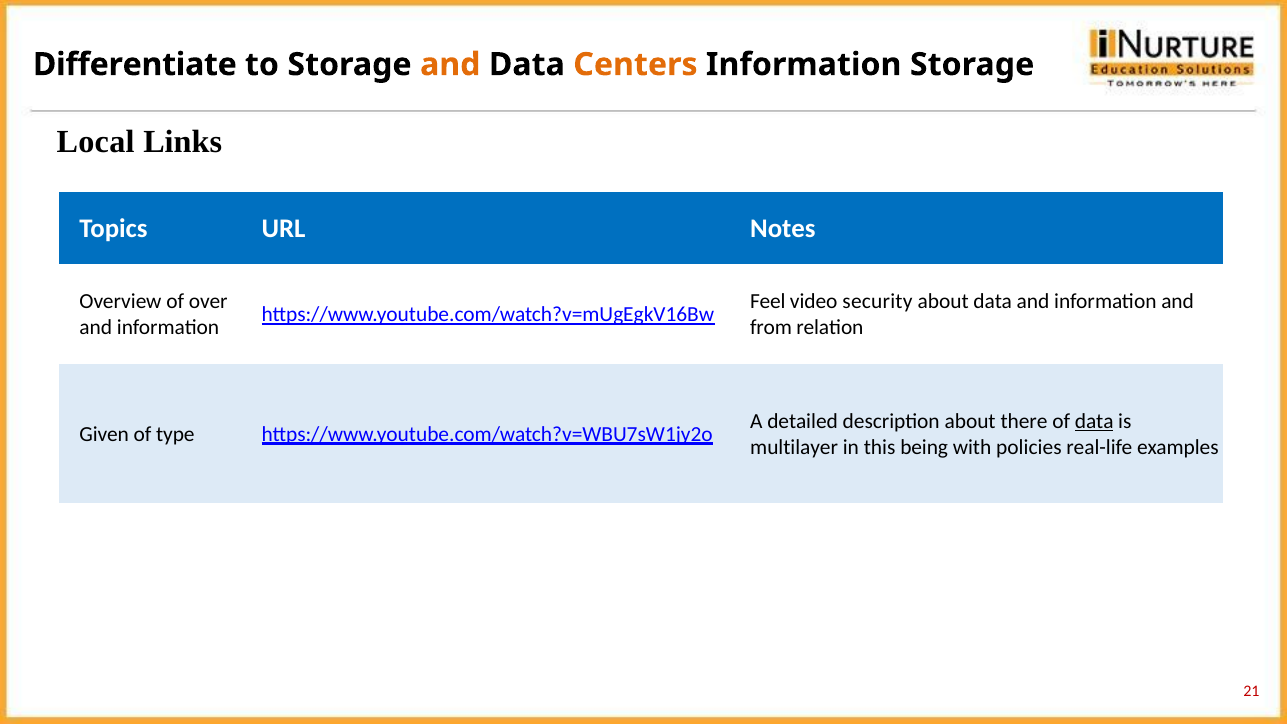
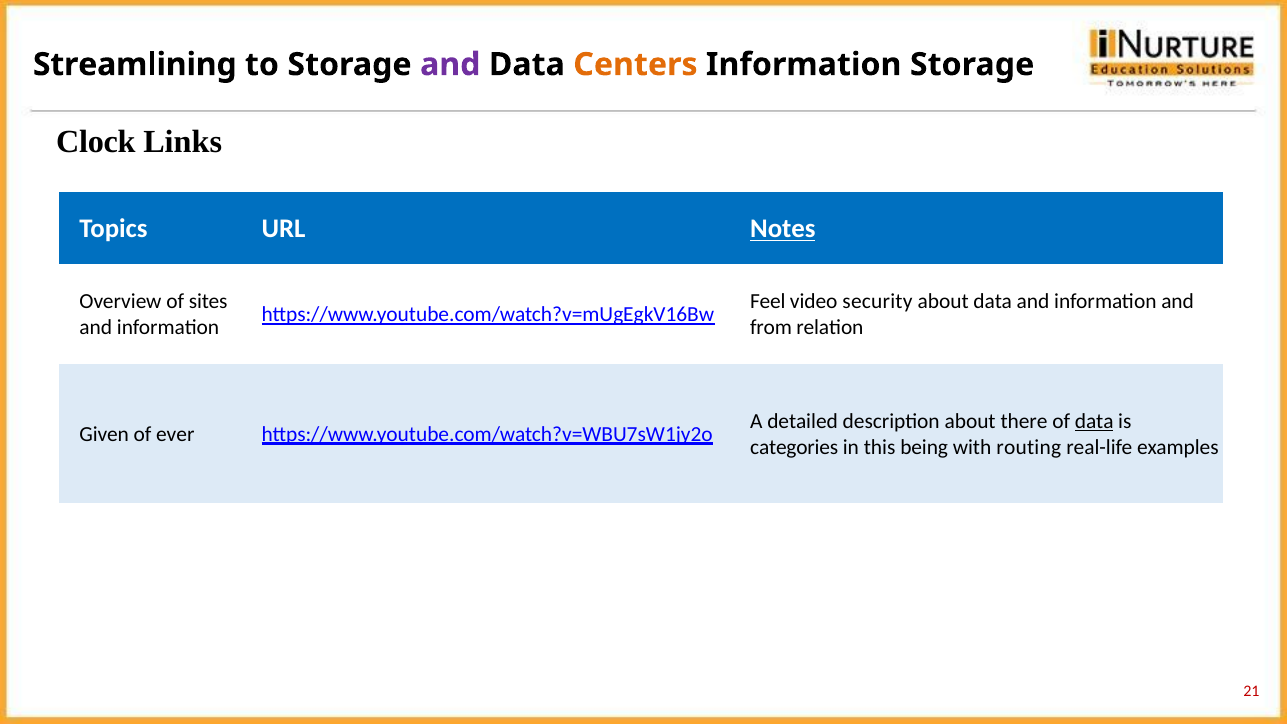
Differentiate: Differentiate -> Streamlining (135, 65)
and colour: orange -> purple (450, 65)
Local: Local -> Clock (96, 141)
Notes underline: none -> present (783, 229)
over: over -> sites (208, 302)
type: type -> ever (175, 434)
multilayer: multilayer -> categories (794, 447)
policies: policies -> routing (1029, 447)
